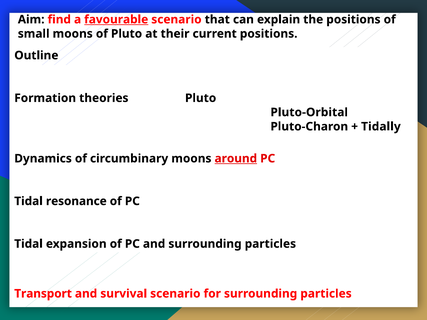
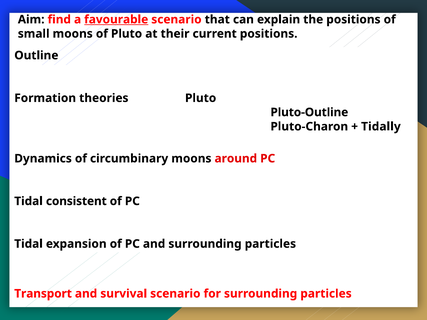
Pluto-Orbital: Pluto-Orbital -> Pluto-Outline (309, 112)
around underline: present -> none (236, 159)
resonance: resonance -> consistent (76, 201)
